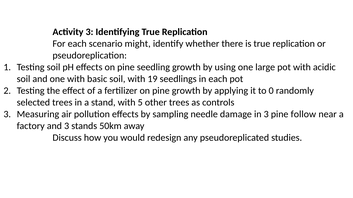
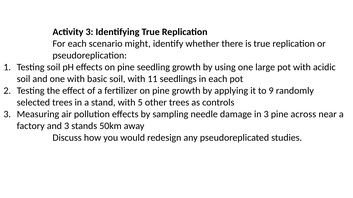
19: 19 -> 11 (153, 79)
0: 0 -> 9 (271, 91)
follow: follow -> across (303, 114)
